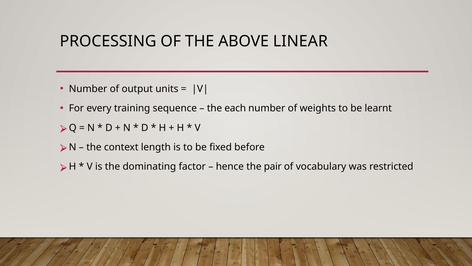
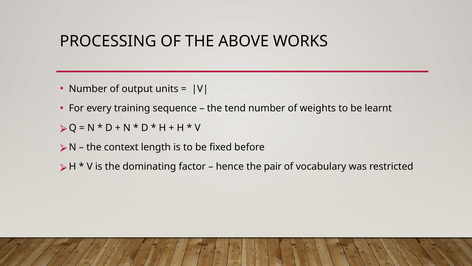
LINEAR: LINEAR -> WORKS (300, 41)
each: each -> tend (235, 108)
